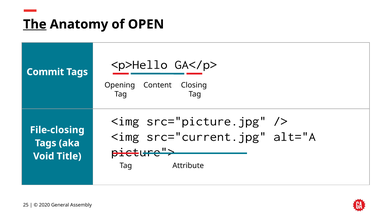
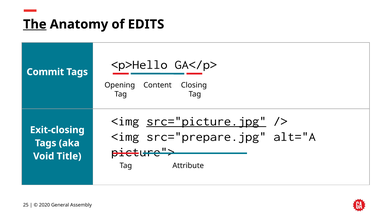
OPEN: OPEN -> EDITS (146, 24)
src="picture.jpg underline: none -> present (206, 121)
File-closing: File-closing -> Exit-closing (57, 130)
src="current.jpg: src="current.jpg -> src="prepare.jpg (206, 136)
